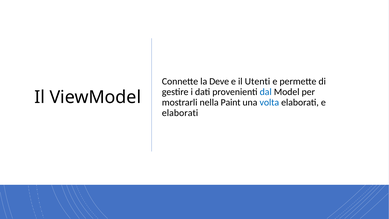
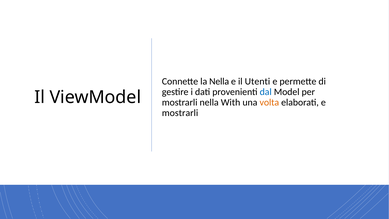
la Deve: Deve -> Nella (219, 81)
Paint: Paint -> With (231, 102)
volta colour: blue -> orange (269, 102)
elaborati: elaborati -> mostrarli (180, 113)
